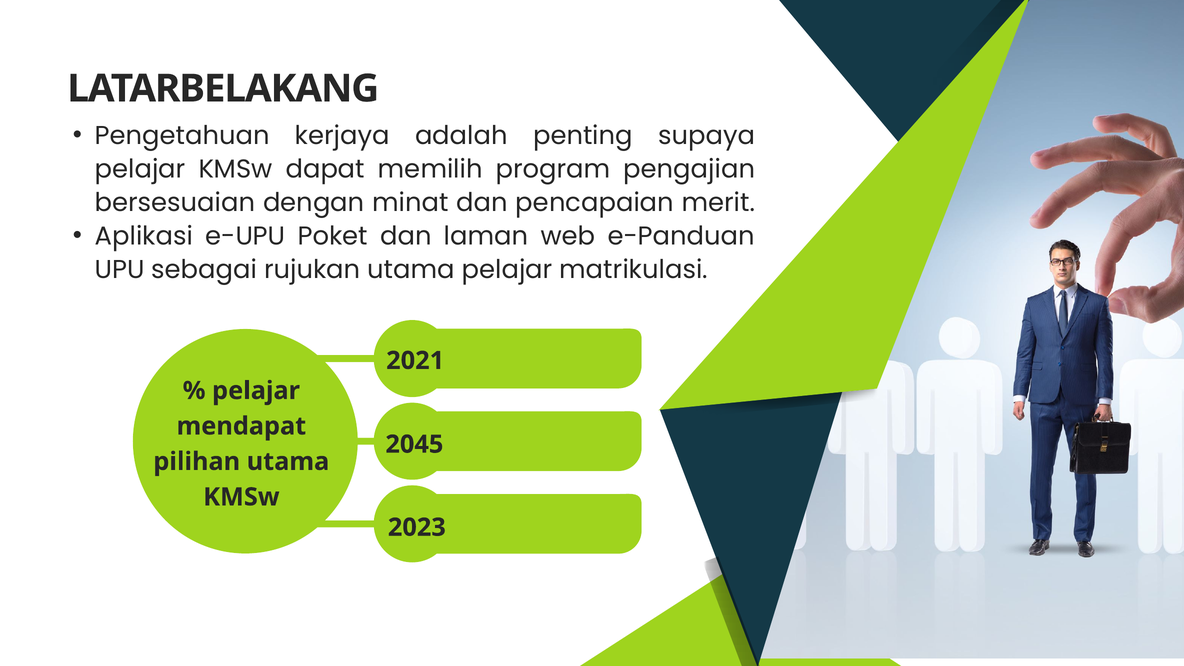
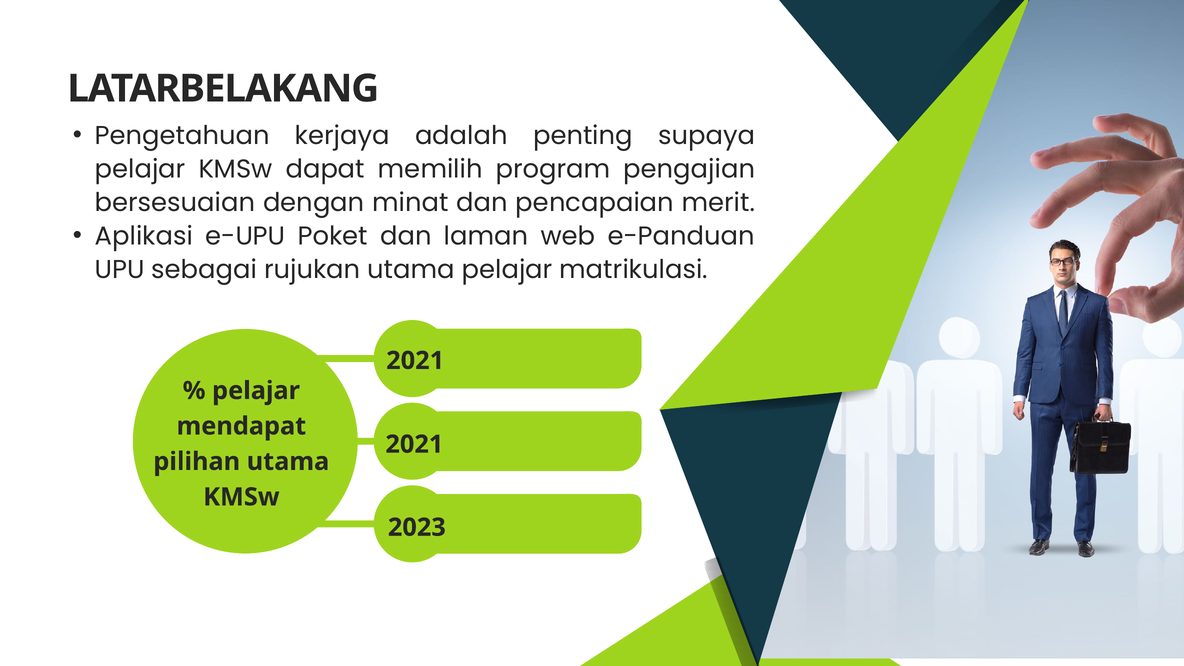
2045: 2045 -> 2021 (414, 444)
